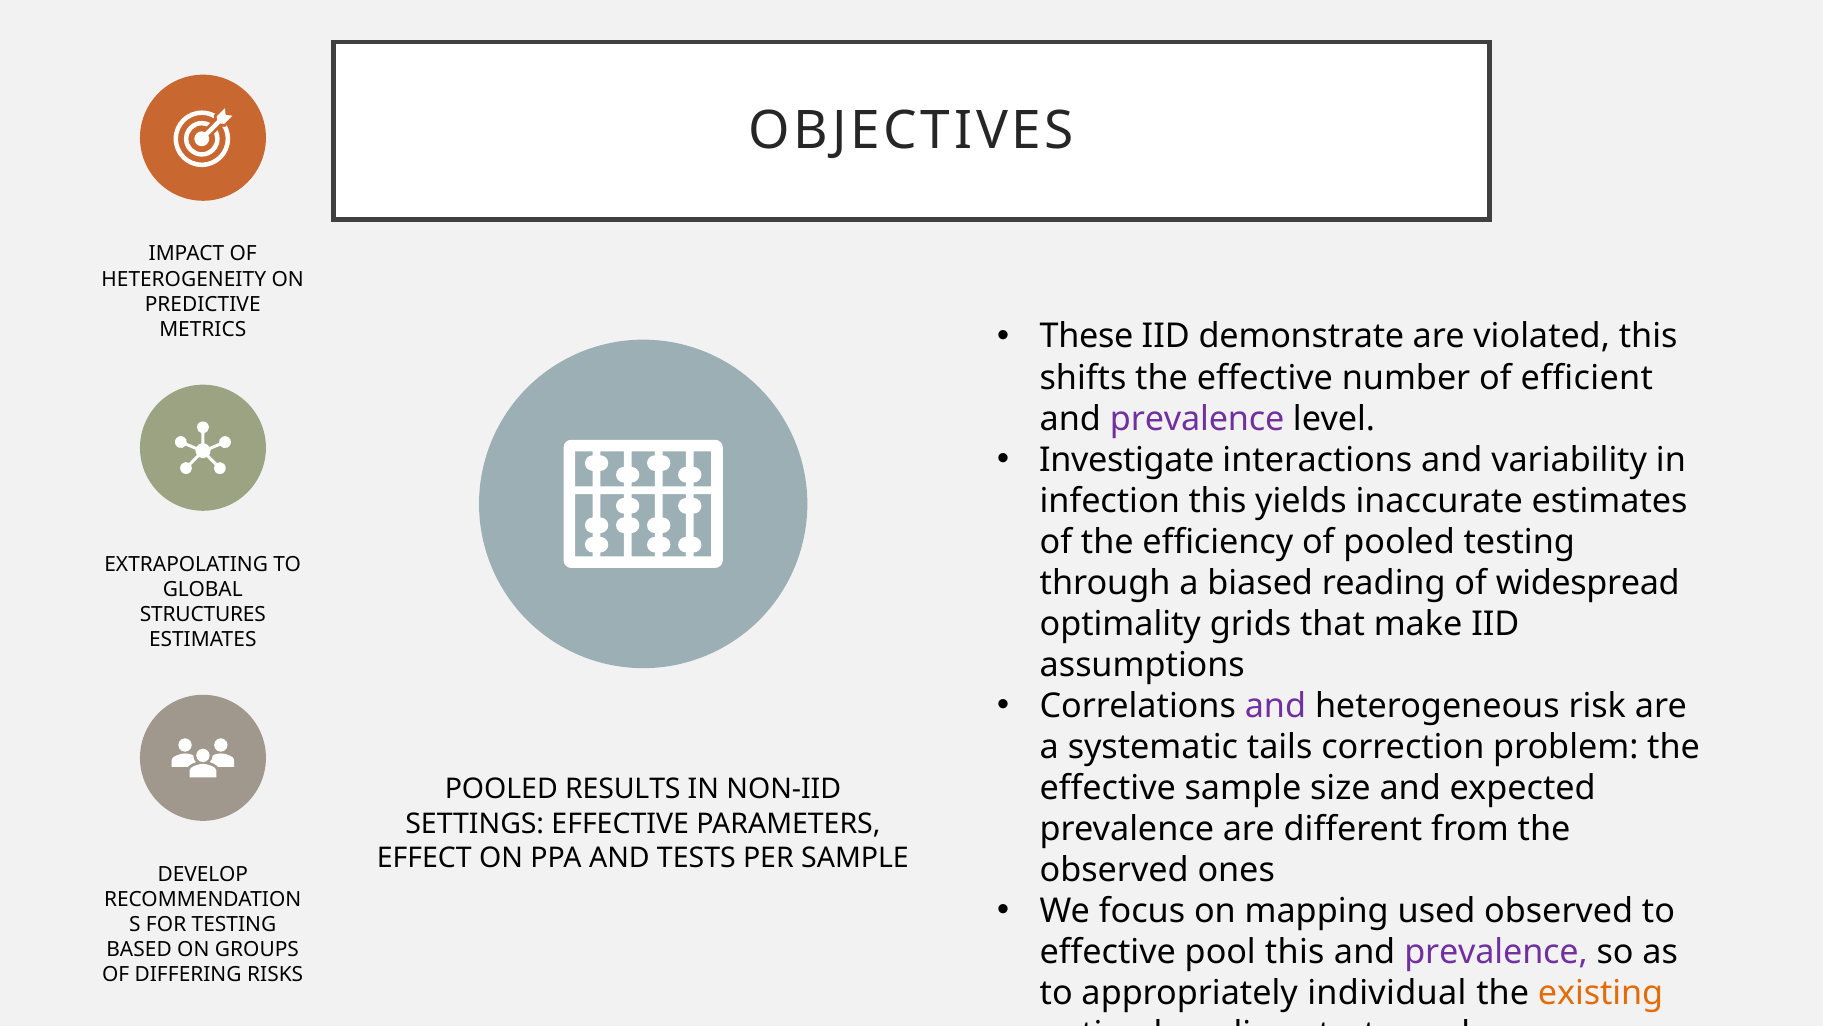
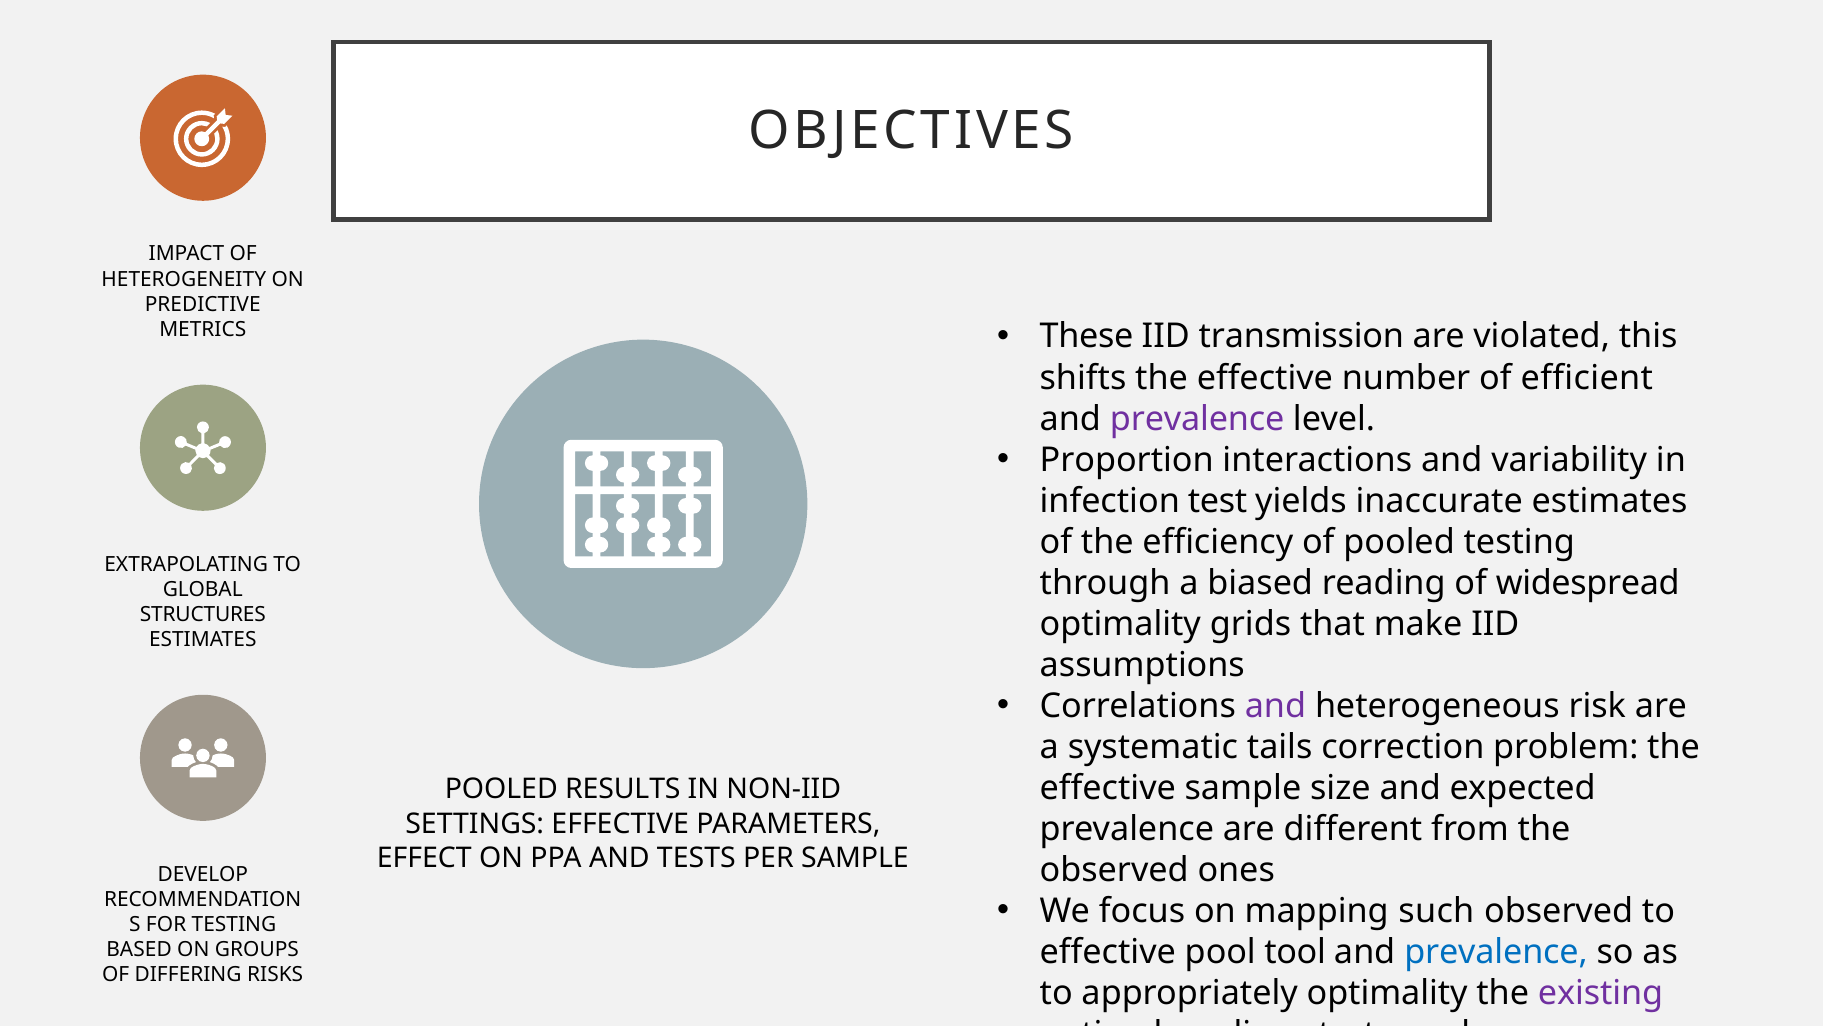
demonstrate: demonstrate -> transmission (1301, 337)
Investigate: Investigate -> Proportion (1127, 460)
infection this: this -> test (1218, 501)
used: used -> such (1436, 911)
pool this: this -> tool (1295, 952)
prevalence colour: purple -> blue (1496, 952)
appropriately individual: individual -> optimality (1387, 993)
existing colour: orange -> purple (1600, 993)
